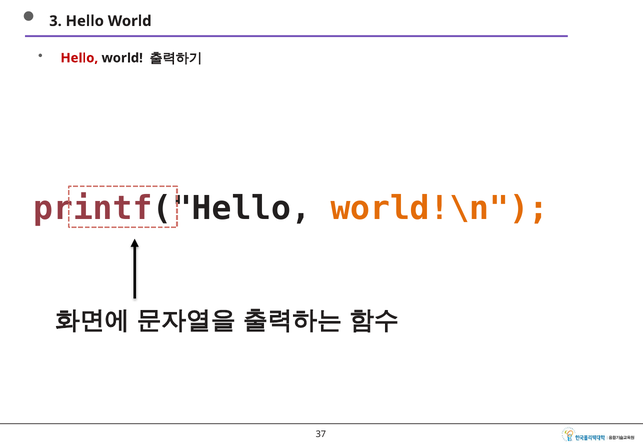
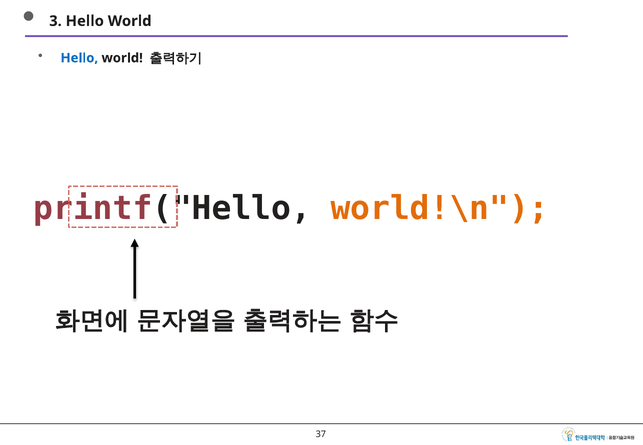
Hello colour: red -> blue (79, 58)
